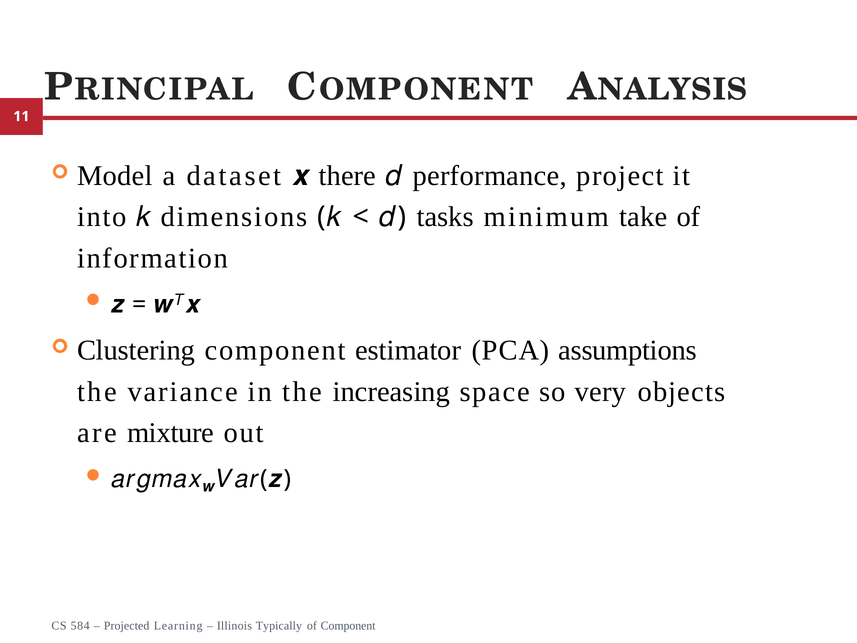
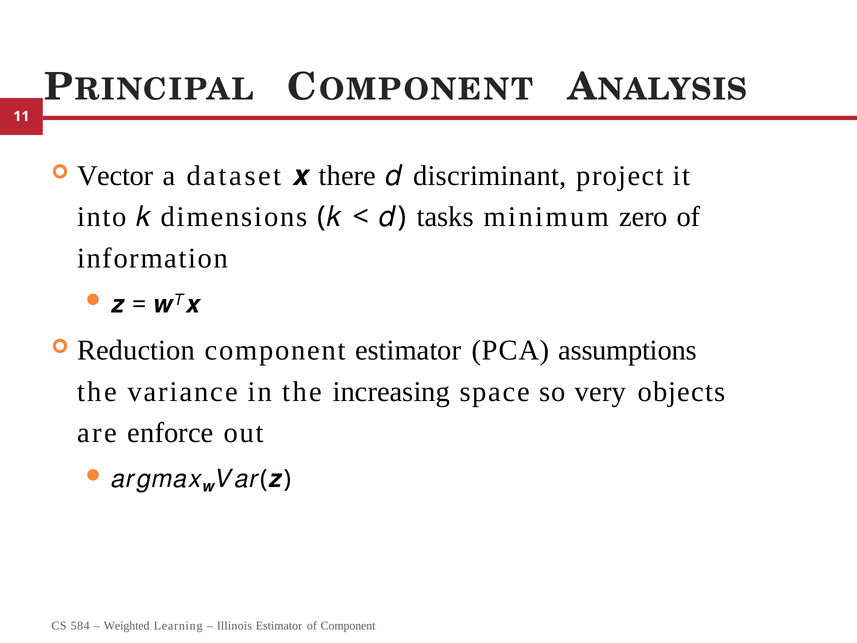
Model: Model -> Vector (115, 176)
performance: performance -> discriminant (490, 176)
take: take -> zero (644, 217)
Clustering: Clustering -> Reduction (136, 350)
mixture: mixture -> enforce (170, 433)
Projected: Projected -> Weighted (127, 625)
Illinois Typically: Typically -> Estimator (279, 625)
